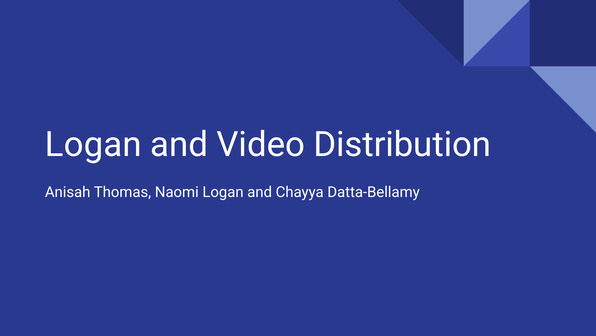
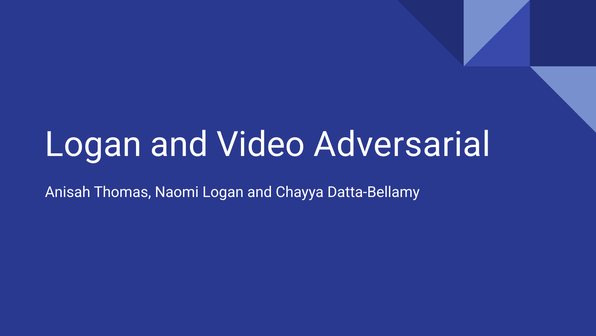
Distribution: Distribution -> Adversarial (402, 144)
